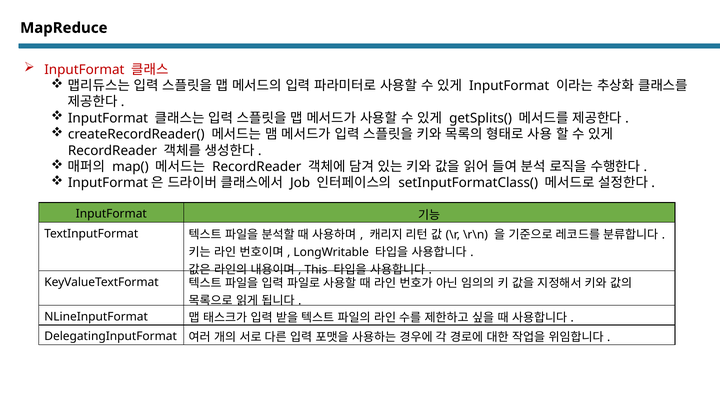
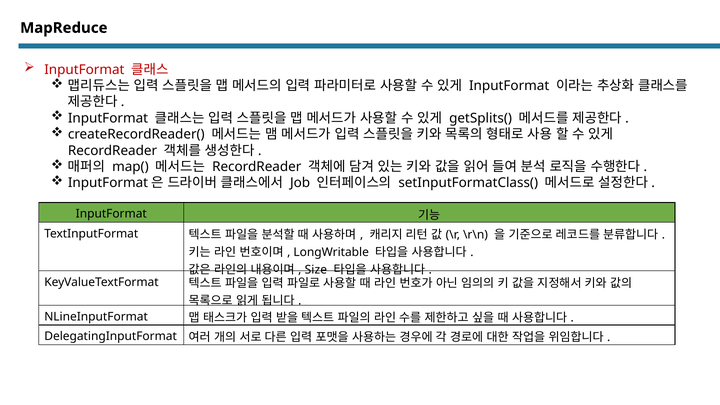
This: This -> Size (316, 270)
